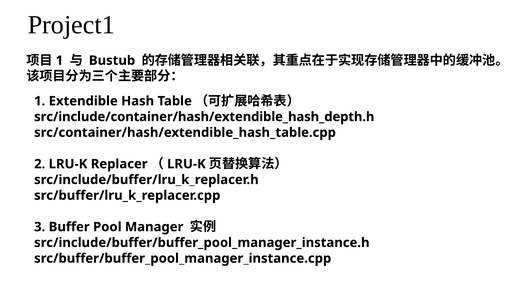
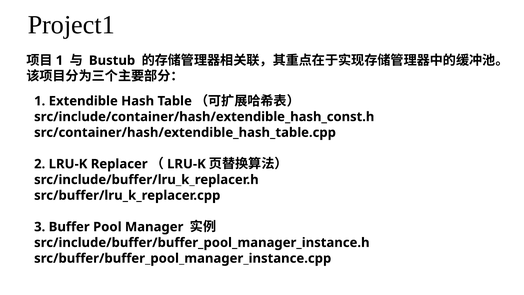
src/include/container/hash/extendible_hash_depth.h: src/include/container/hash/extendible_hash_depth.h -> src/include/container/hash/extendible_hash_const.h (204, 117)
